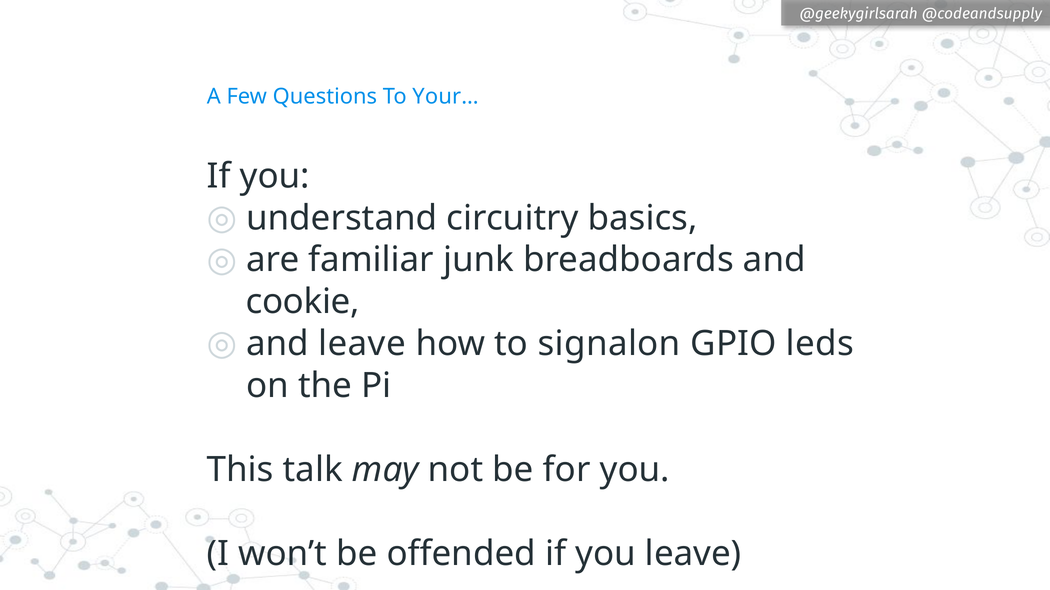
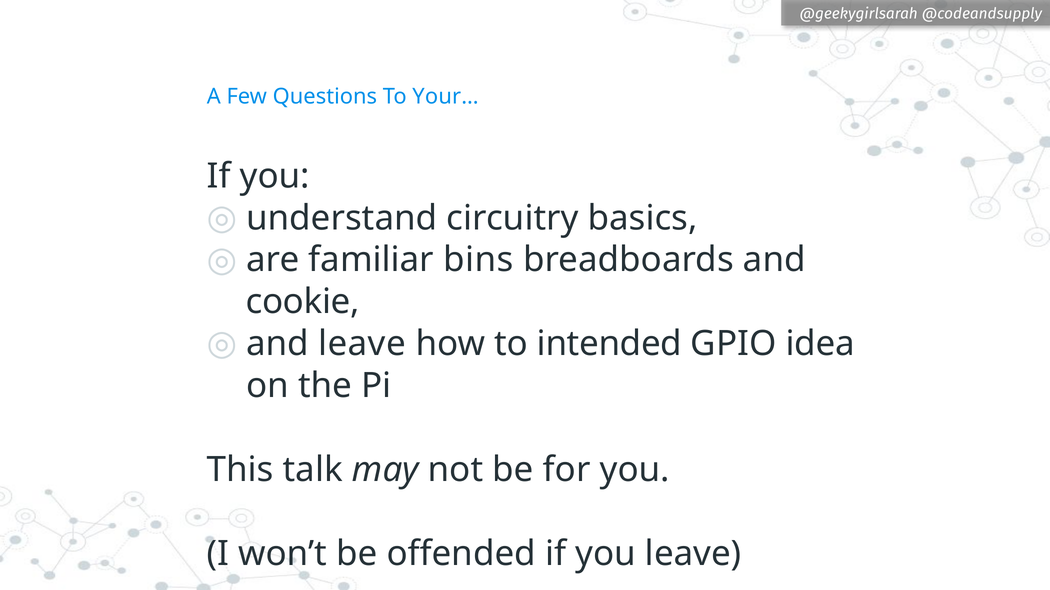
junk: junk -> bins (478, 260)
signalon: signalon -> intended (609, 344)
leds: leds -> idea (820, 344)
